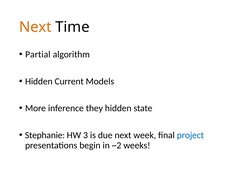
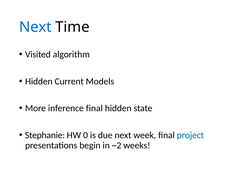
Next colour: orange -> blue (35, 27)
Partial: Partial -> Visited (38, 55)
inference they: they -> final (94, 109)
3: 3 -> 0 (86, 136)
